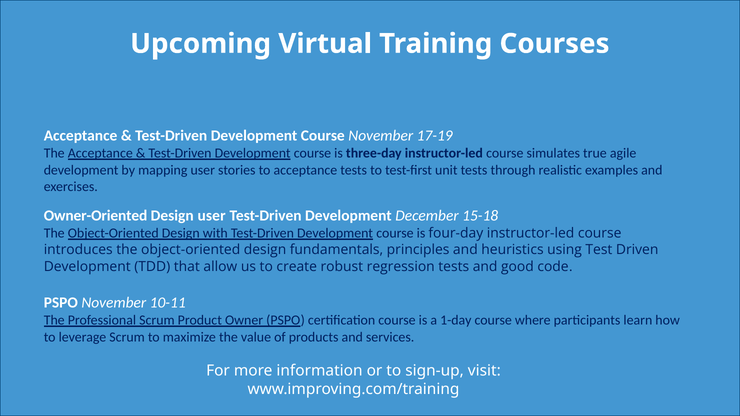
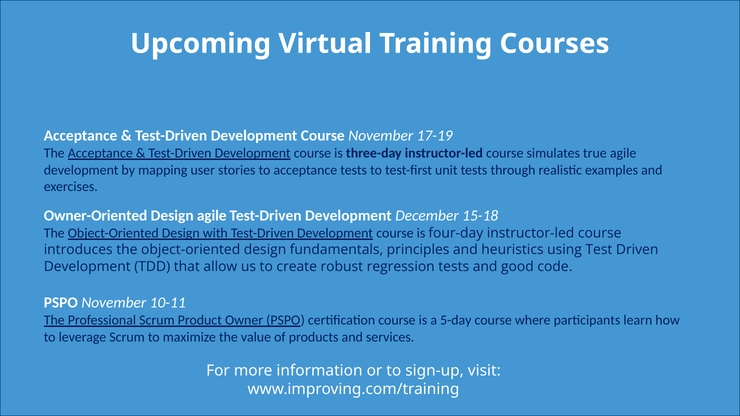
Design user: user -> agile (212, 216)
1-day: 1-day -> 5-day (456, 320)
